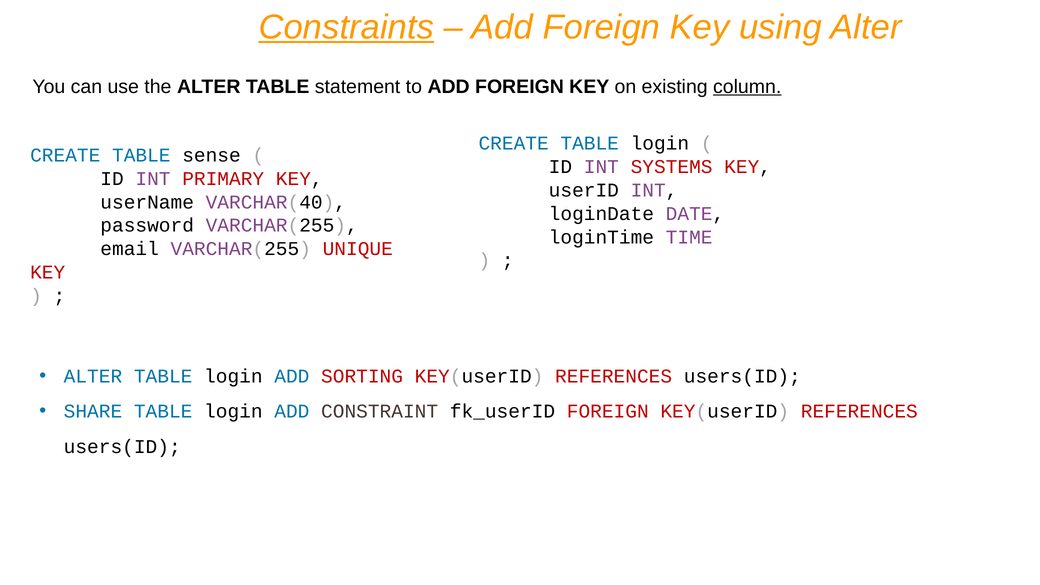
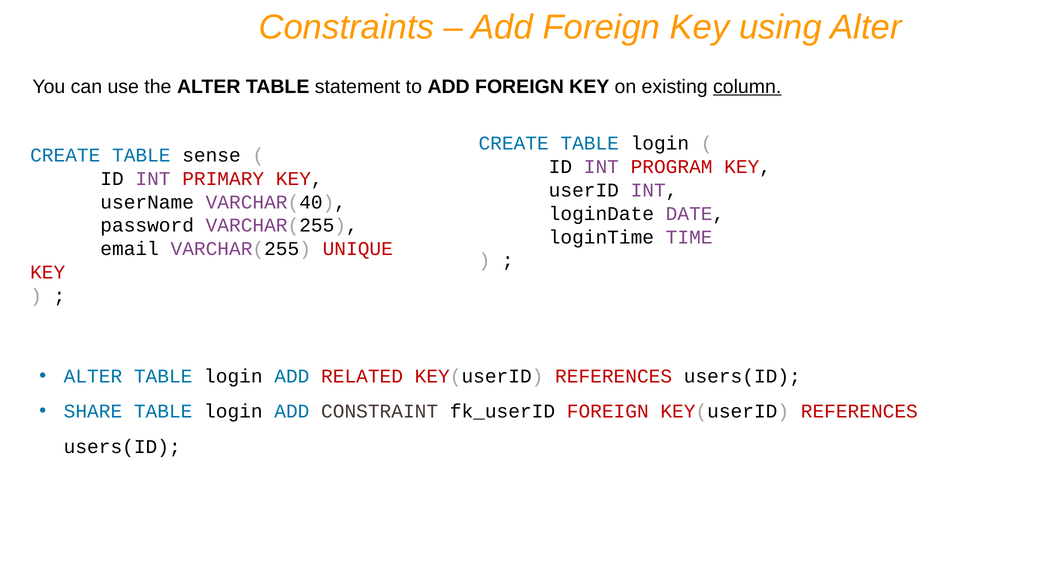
Constraints underline: present -> none (346, 27)
SYSTEMS: SYSTEMS -> PROGRAM (672, 167)
SORTING: SORTING -> RELATED (362, 376)
